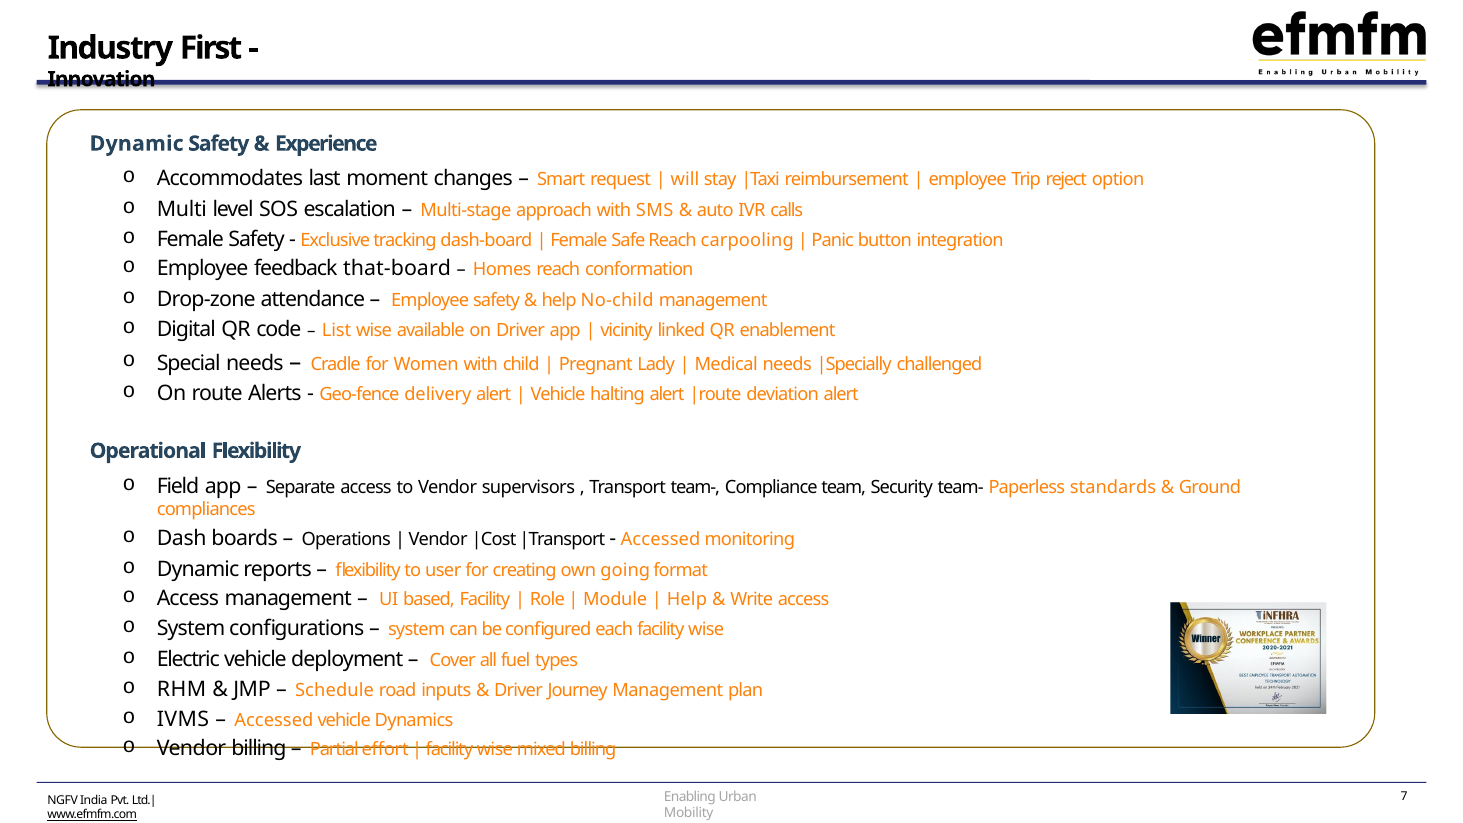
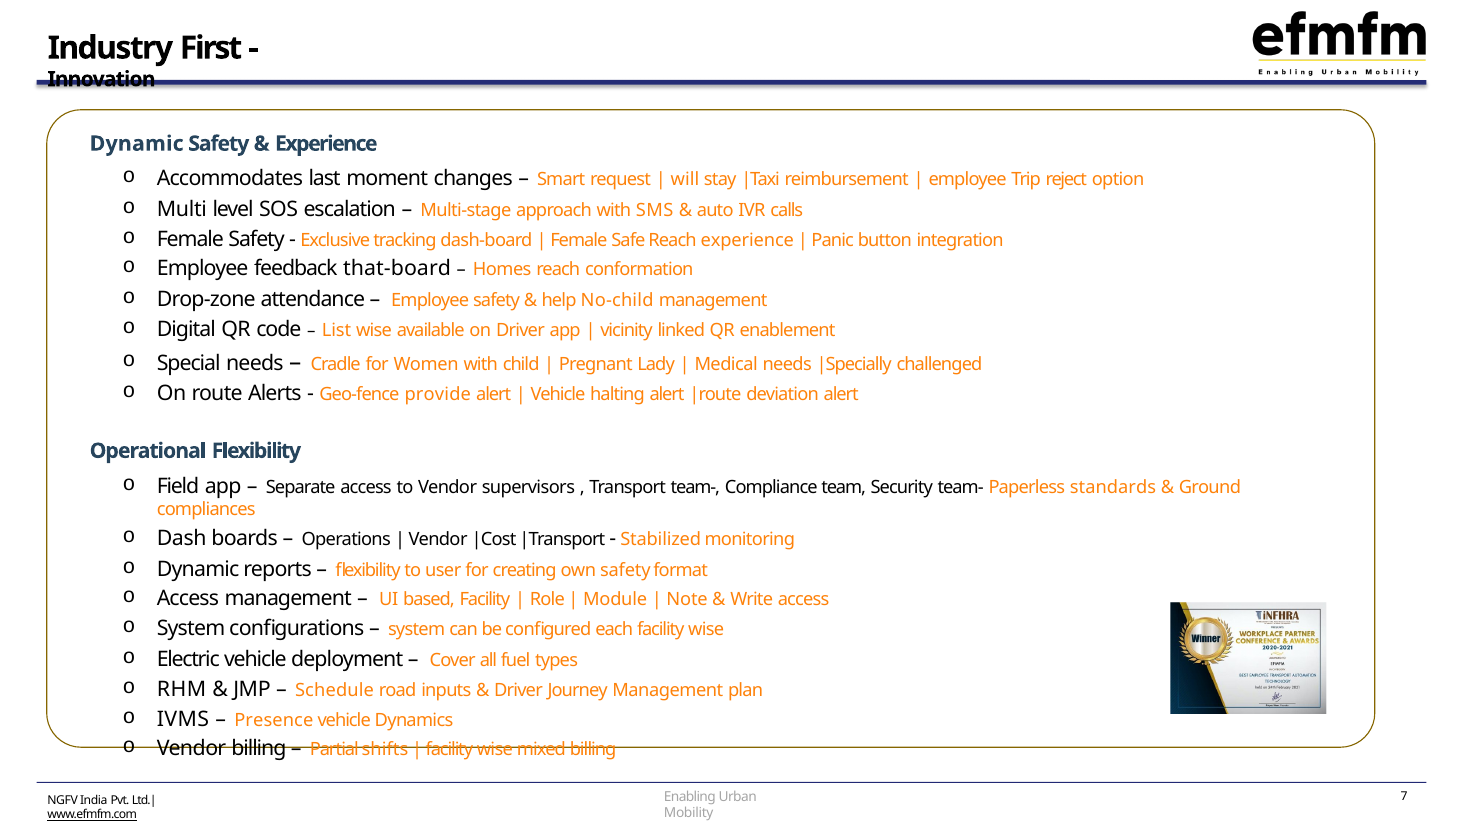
Reach carpooling: carpooling -> experience (747, 241)
delivery: delivery -> provide (438, 395)
Accessed: Accessed -> Stabilized (661, 539)
own going: going -> safety (625, 570)
Help: Help -> Note (687, 599)
Accessed: Accessed -> Presence (274, 721)
effort: effort -> shifts (385, 750)
